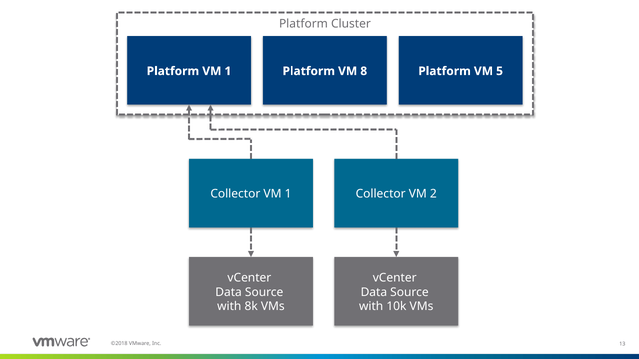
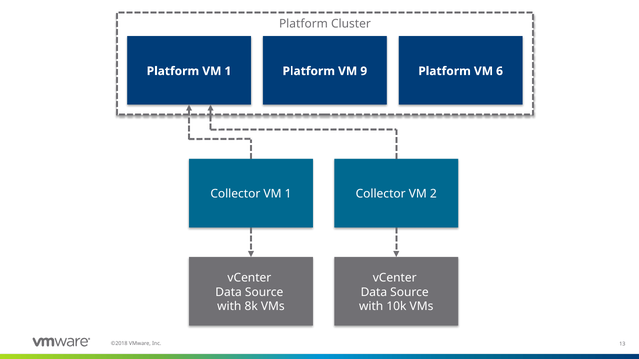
8: 8 -> 9 (364, 71)
5: 5 -> 6 (500, 71)
